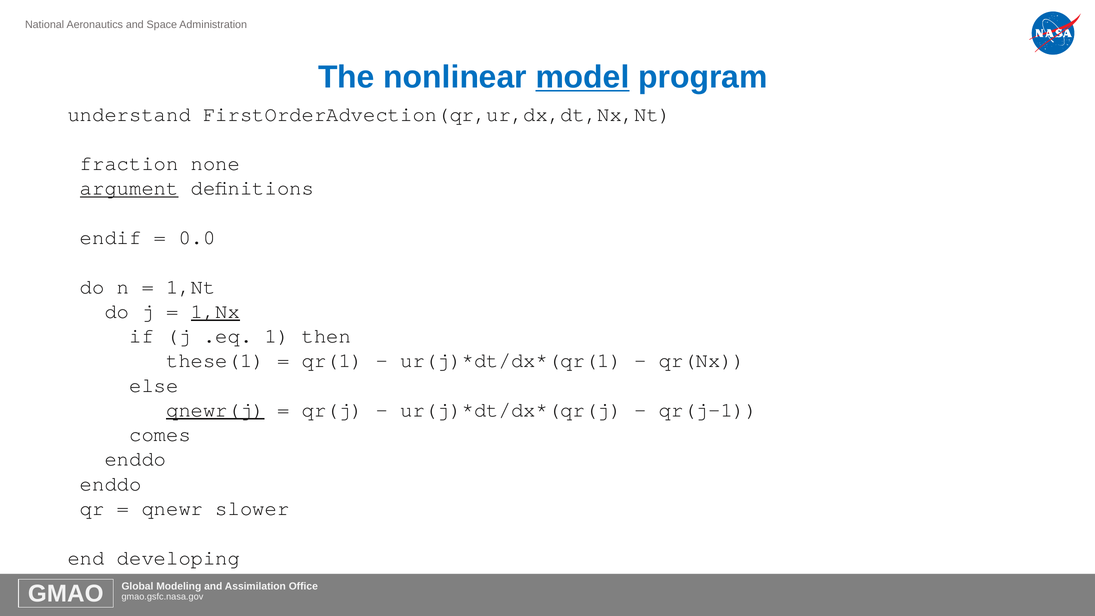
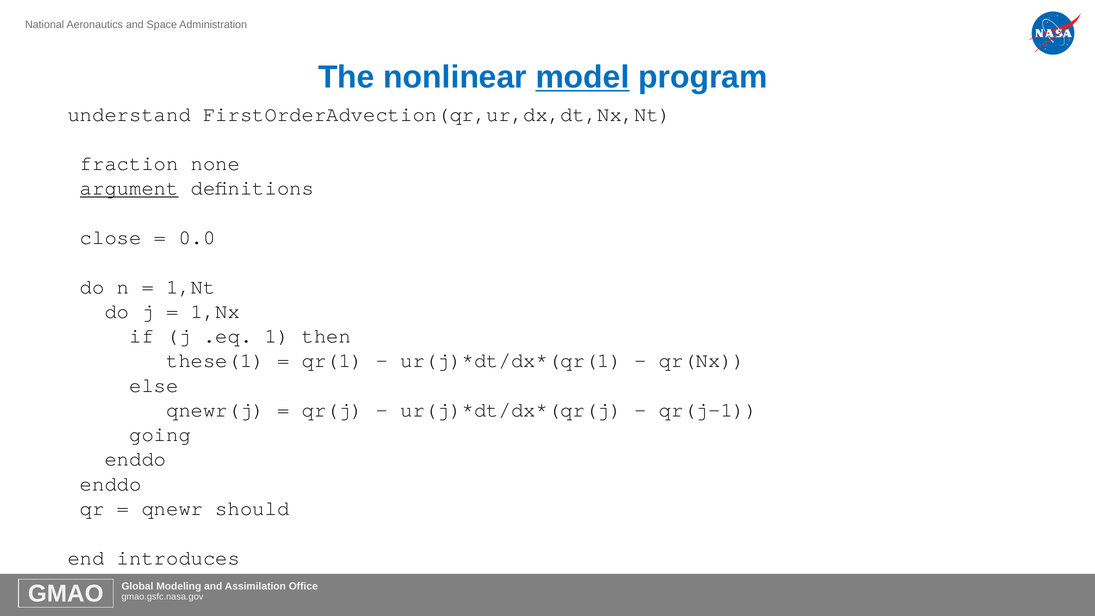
endif: endif -> close (111, 237)
1,Nx underline: present -> none (215, 311)
qnewr(j underline: present -> none (215, 410)
comes: comes -> going (160, 435)
slower: slower -> should (252, 508)
developing: developing -> introduces (179, 558)
